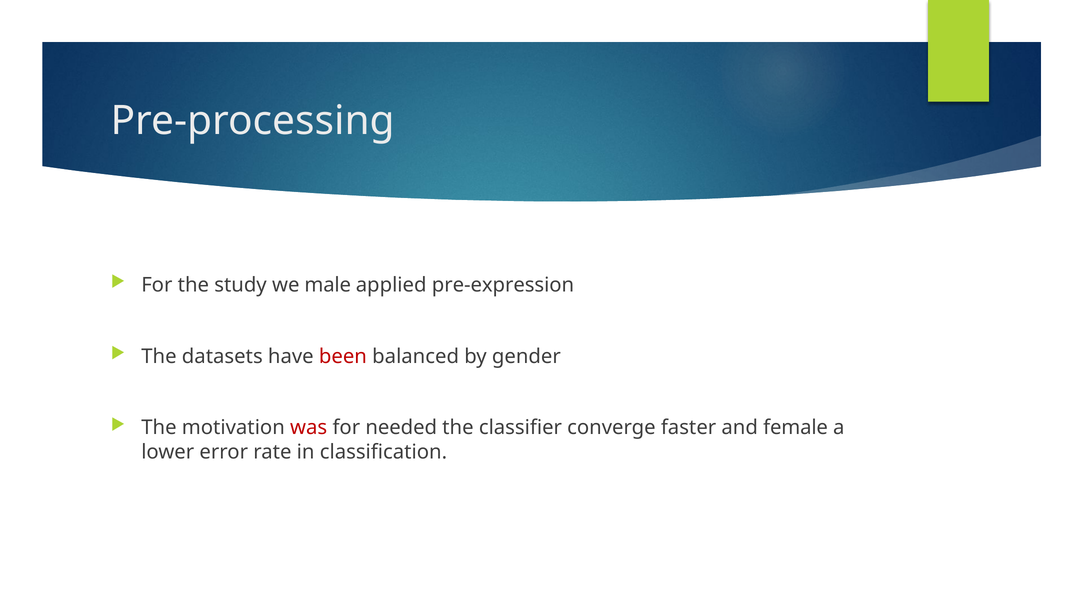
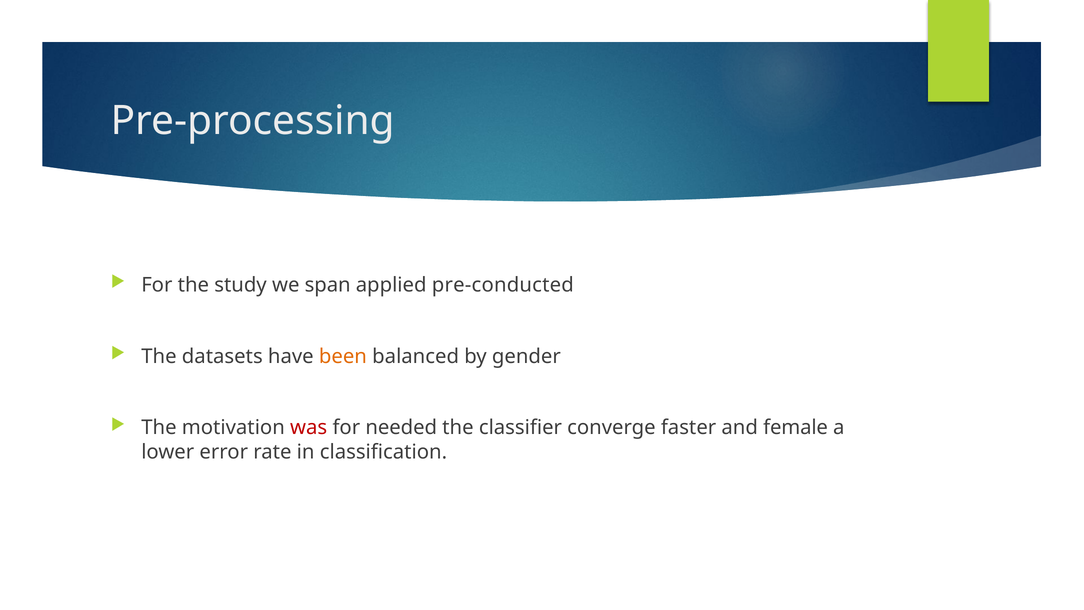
male: male -> span (328, 285)
pre-expression: pre-expression -> pre-conducted (503, 285)
been colour: red -> orange (343, 356)
